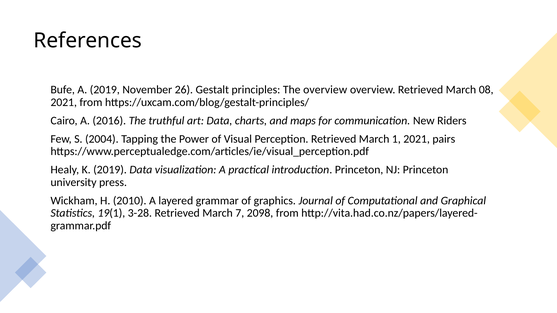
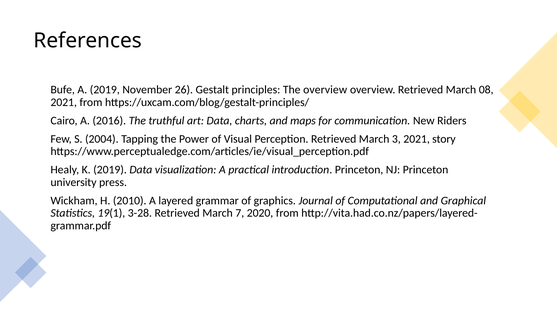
1: 1 -> 3 (396, 139)
pairs: pairs -> story (444, 139)
2098: 2098 -> 2020 (260, 213)
